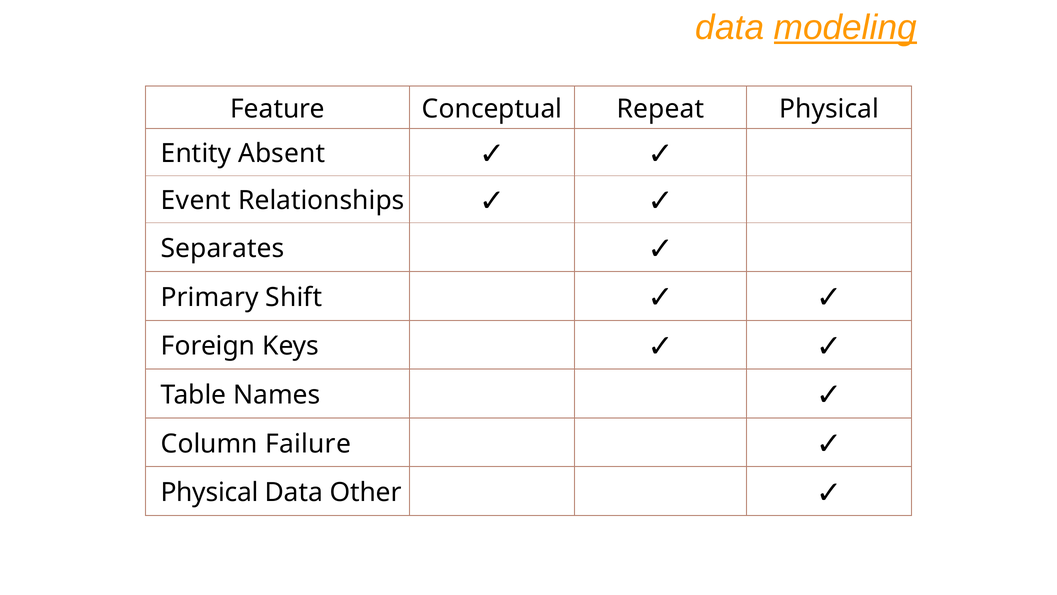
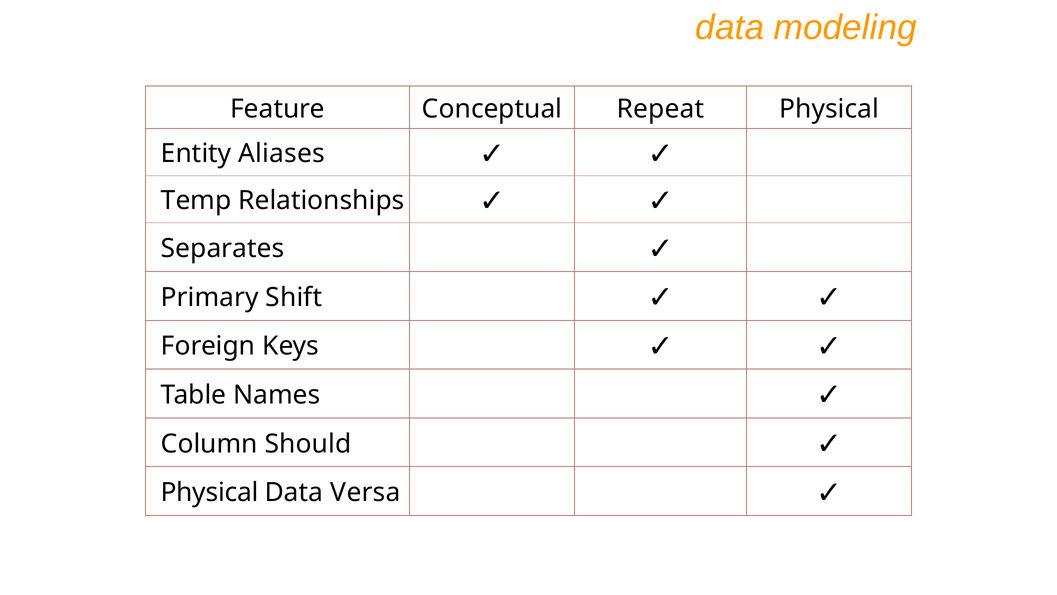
modeling underline: present -> none (845, 28)
Absent: Absent -> Aliases (282, 154)
Event: Event -> Temp (196, 201)
Failure: Failure -> Should (308, 443)
Other: Other -> Versa (366, 492)
